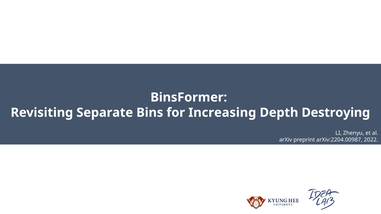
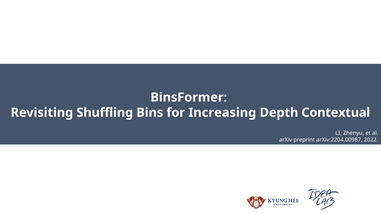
Separate: Separate -> Shuffling (105, 113)
Destroying: Destroying -> Contextual (336, 113)
